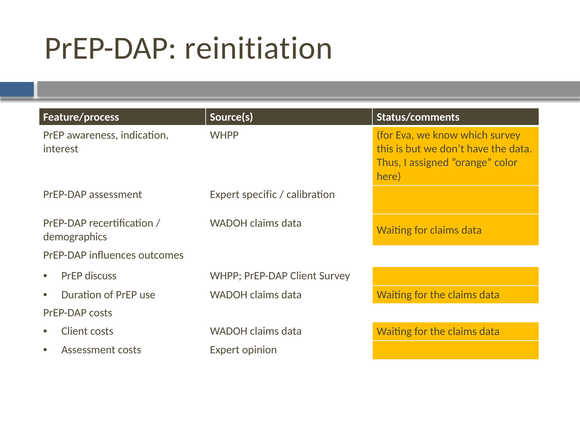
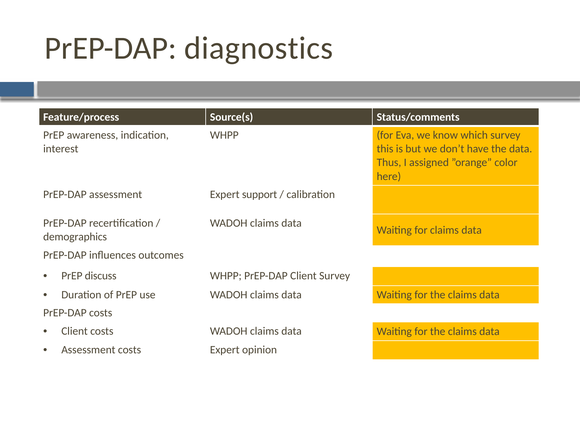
reinitiation: reinitiation -> diagnostics (259, 48)
specific: specific -> support (260, 194)
